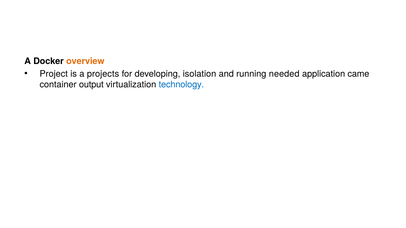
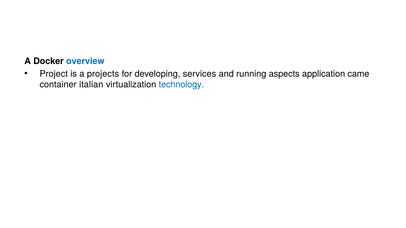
overview colour: orange -> blue (85, 61)
isolation: isolation -> services (199, 74)
needed: needed -> aspects (284, 74)
output: output -> italian (91, 85)
